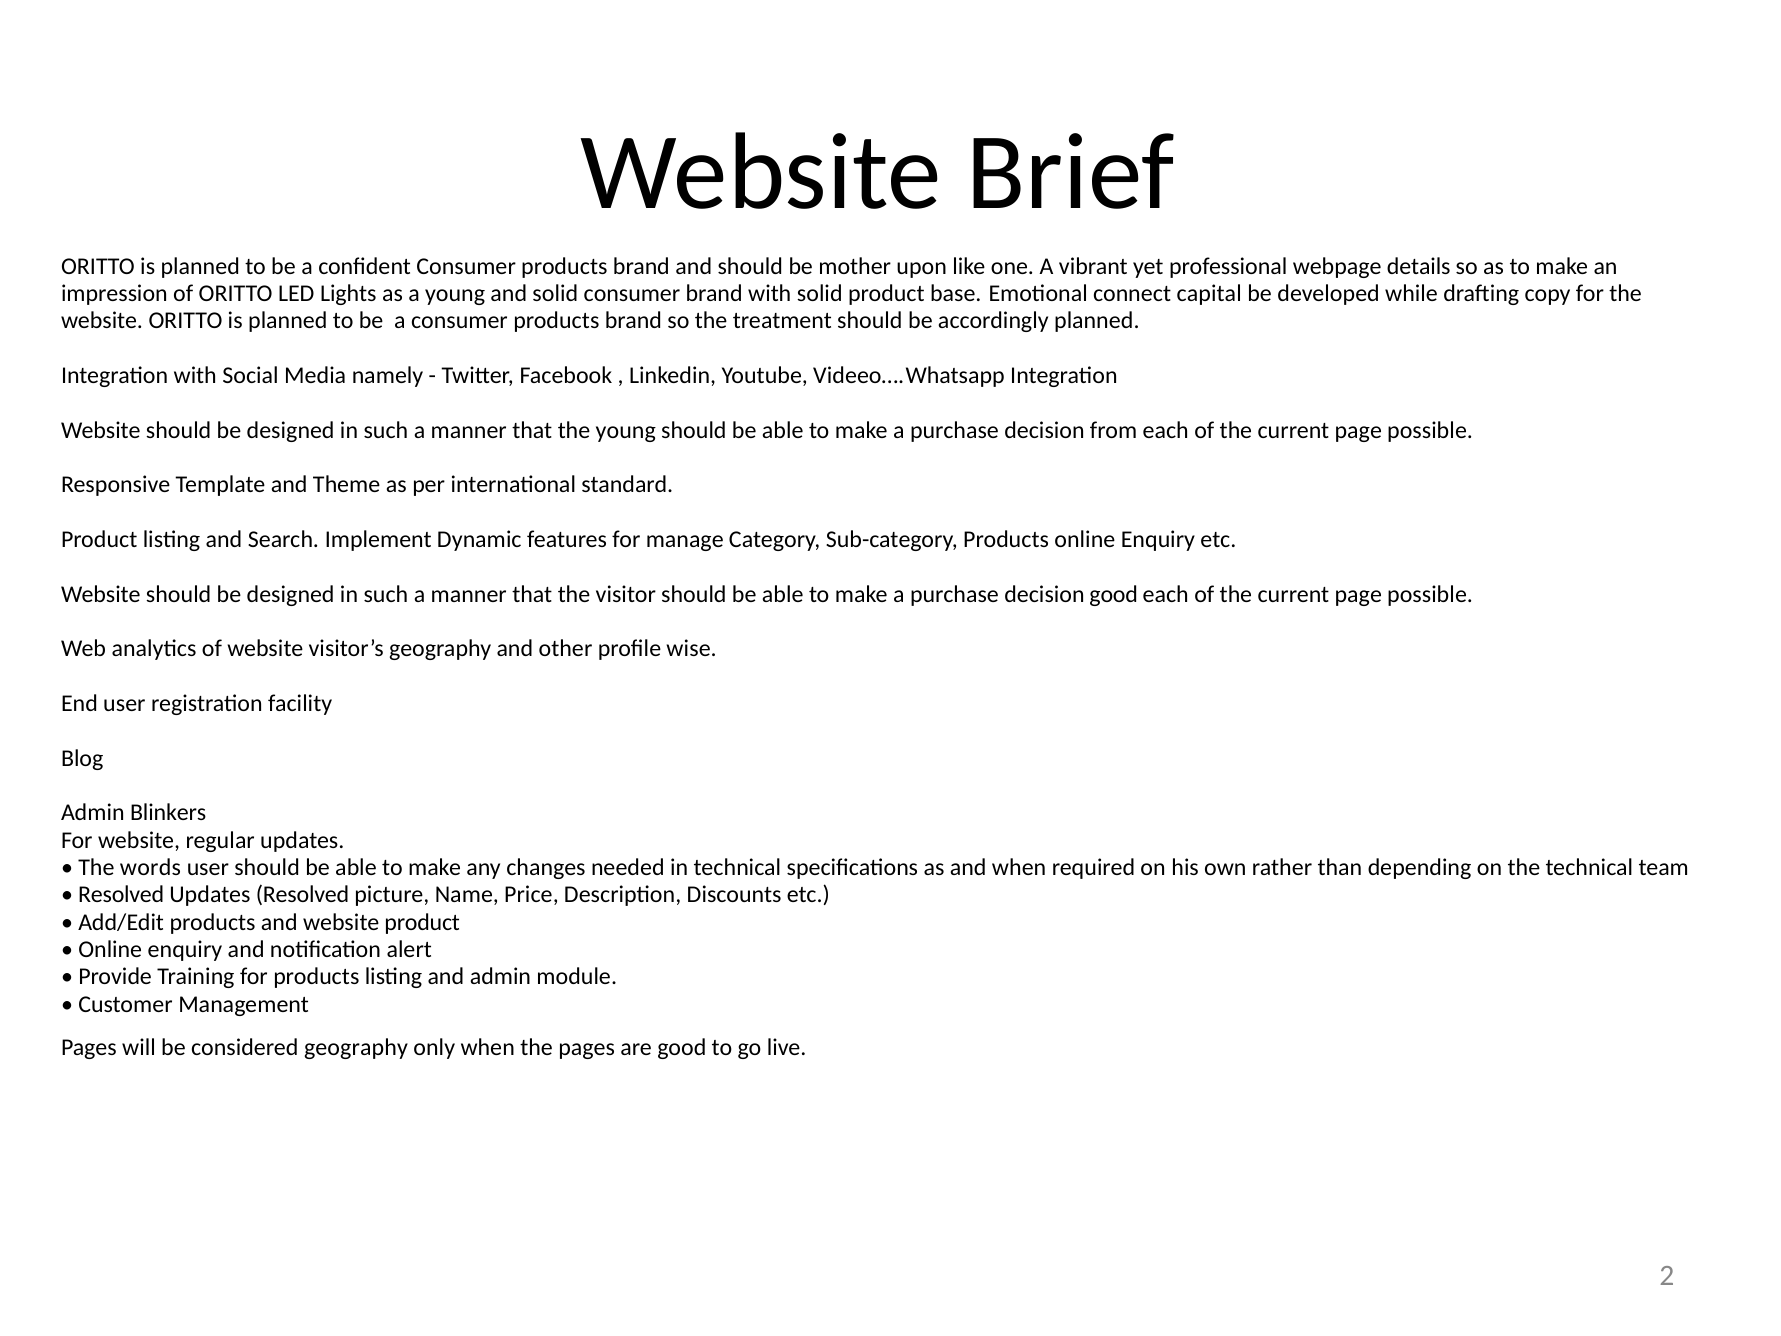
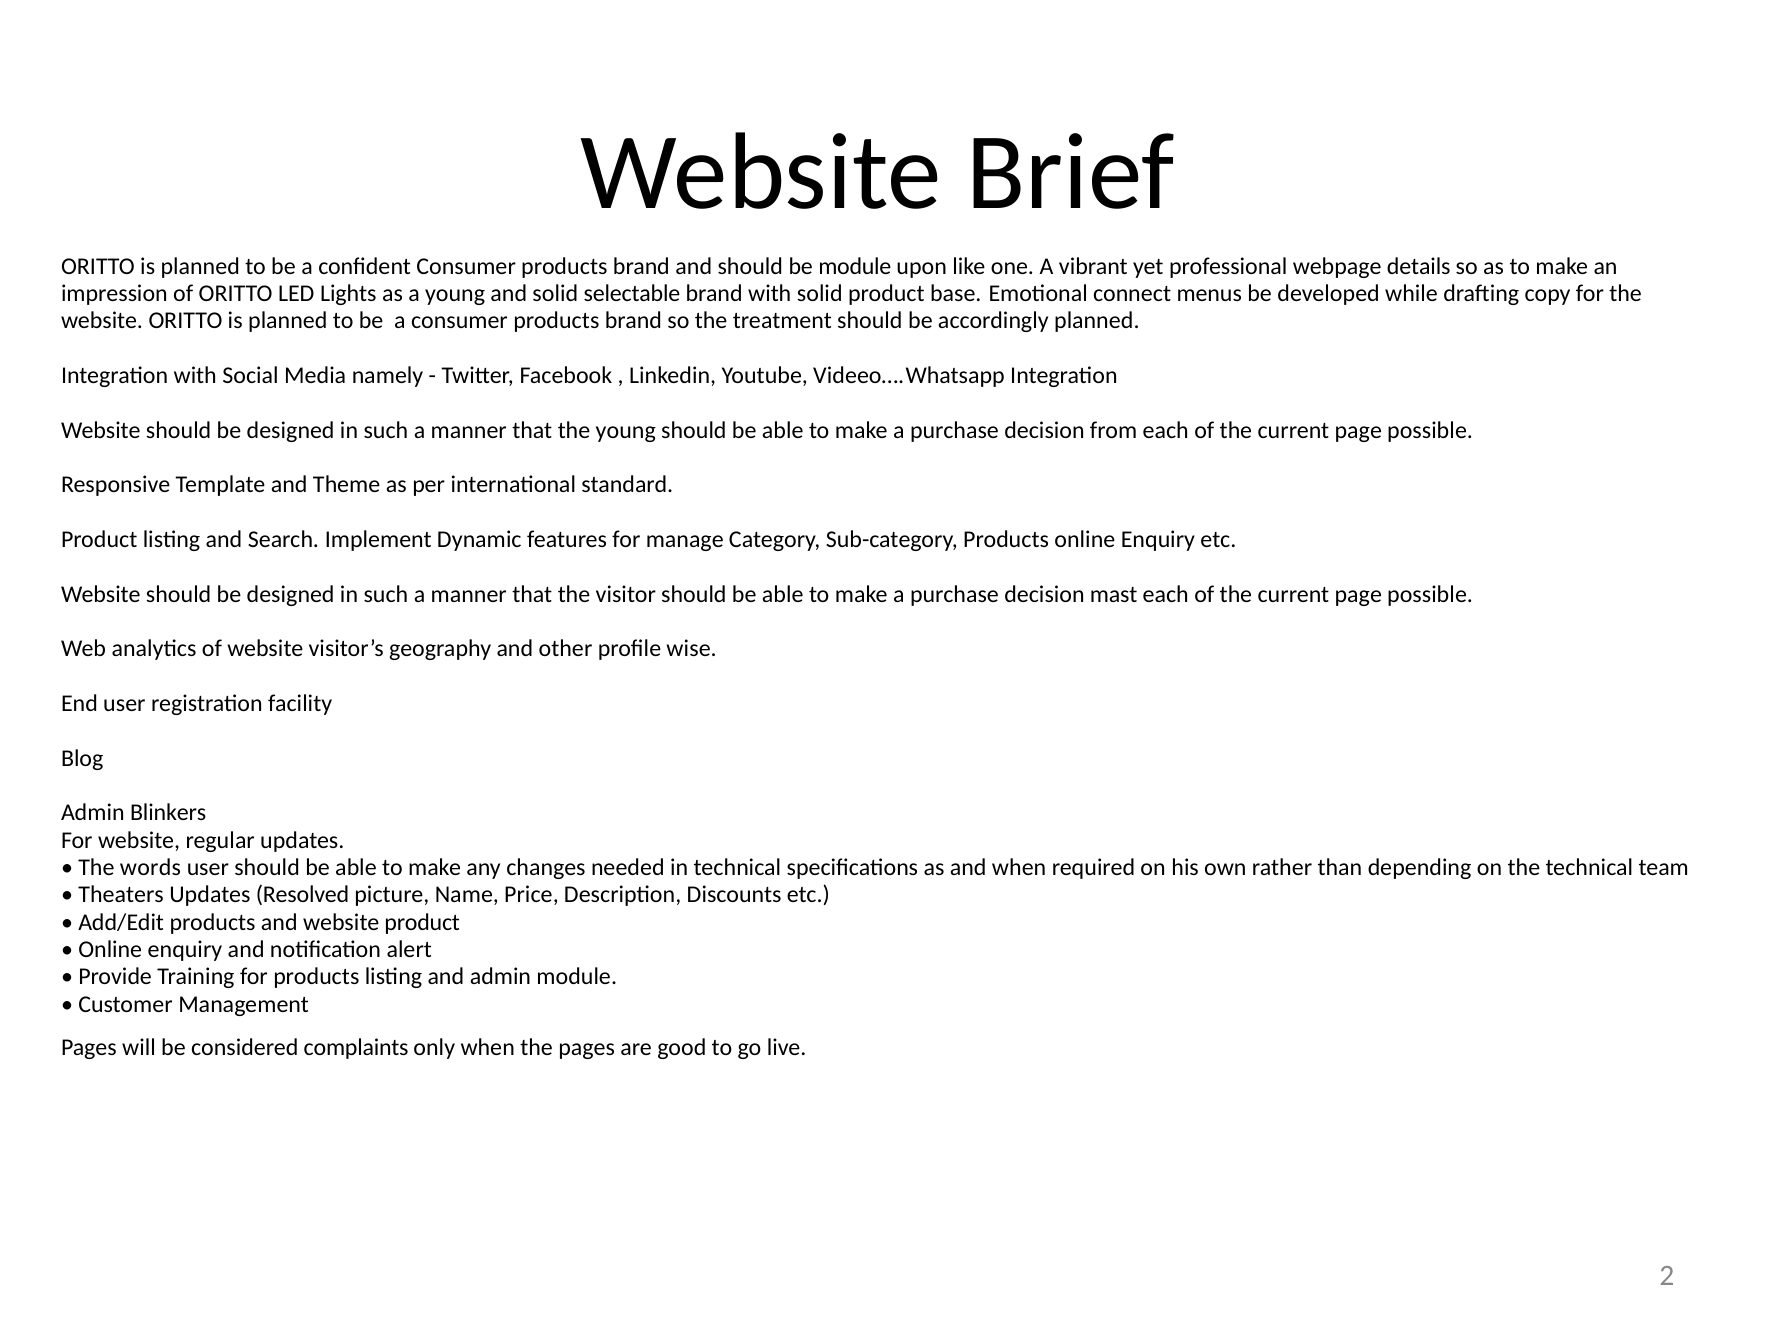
be mother: mother -> module (855, 266)
solid consumer: consumer -> selectable (632, 294)
capital: capital -> menus (1209, 294)
decision good: good -> mast (1114, 594)
Resolved: Resolved -> Theaters (121, 895)
considered geography: geography -> complaints (356, 1047)
